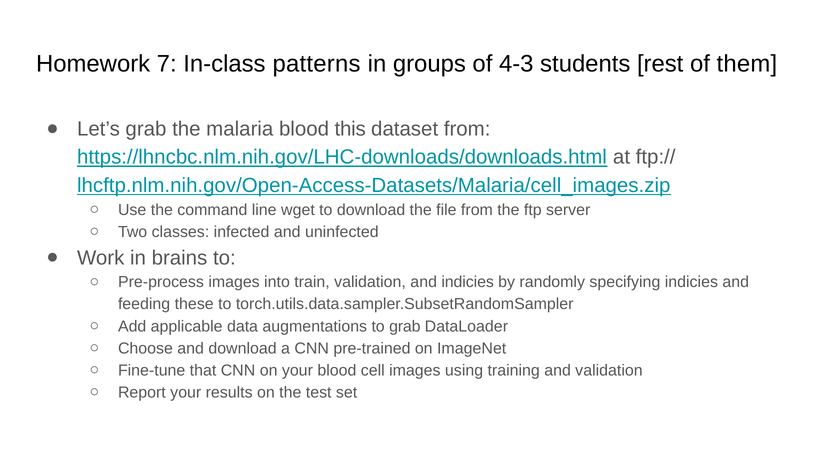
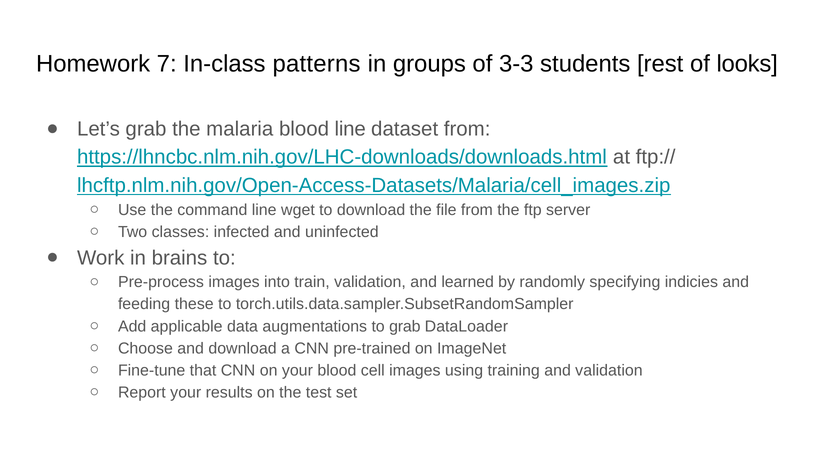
4-3: 4-3 -> 3-3 (516, 64)
them: them -> looks (747, 64)
blood this: this -> line (350, 129)
and indicies: indicies -> learned (468, 282)
